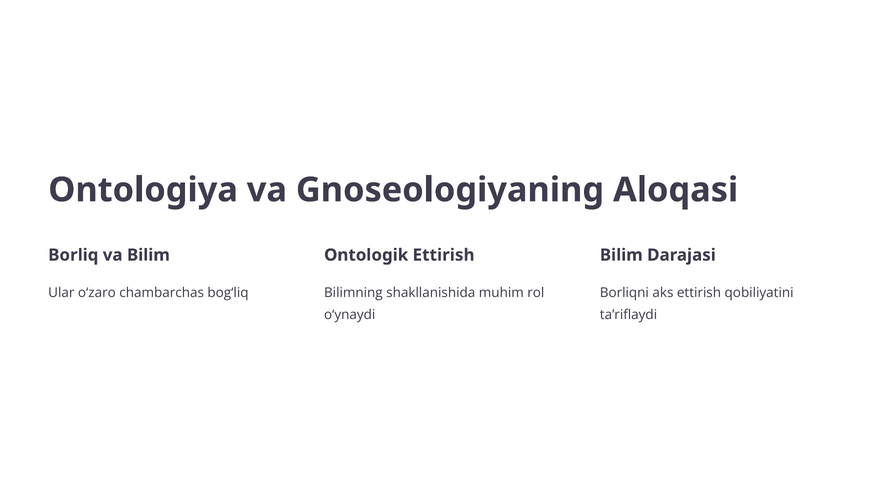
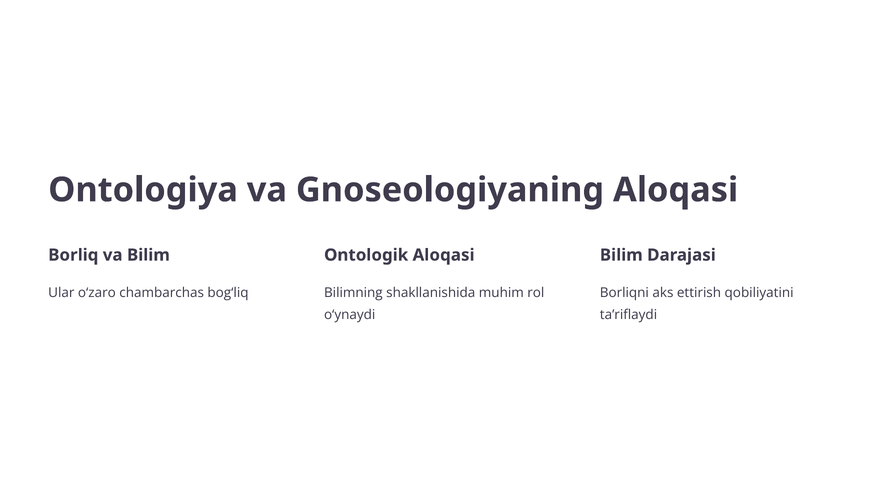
Ontologik Ettirish: Ettirish -> Aloqasi (444, 255)
